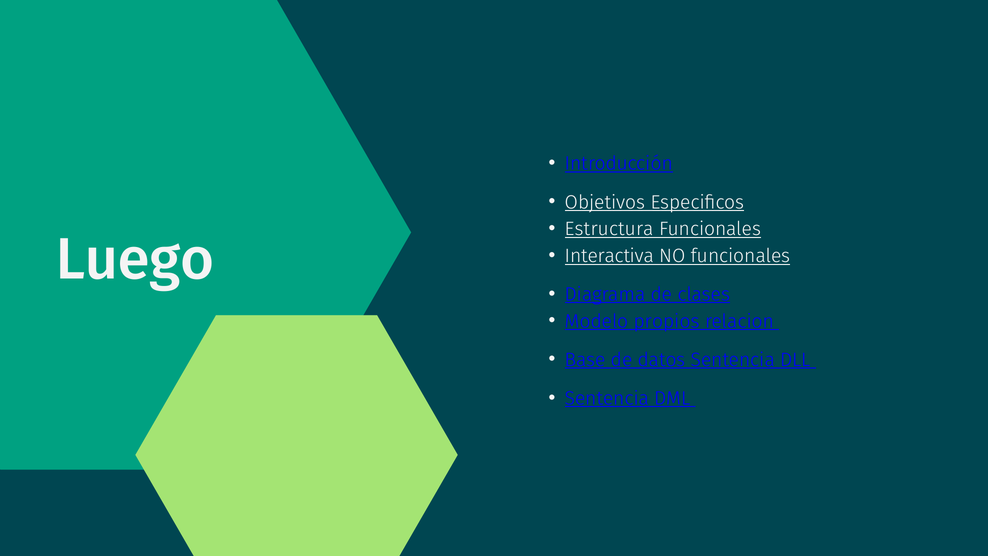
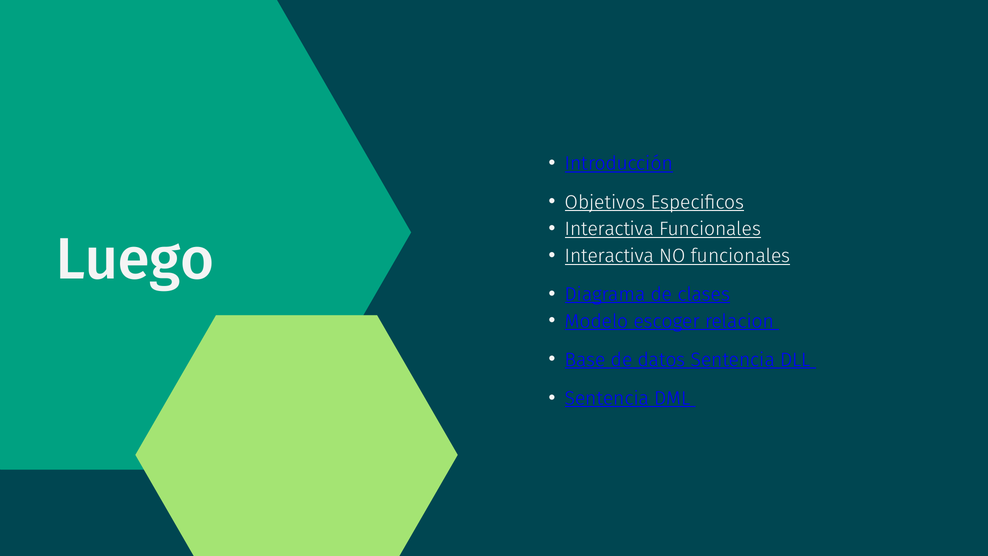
Estructura: Estructura -> Interactiva (609, 229)
propios: propios -> escoger (667, 321)
